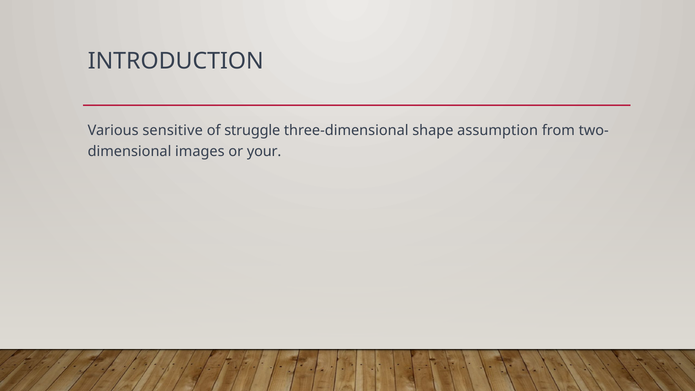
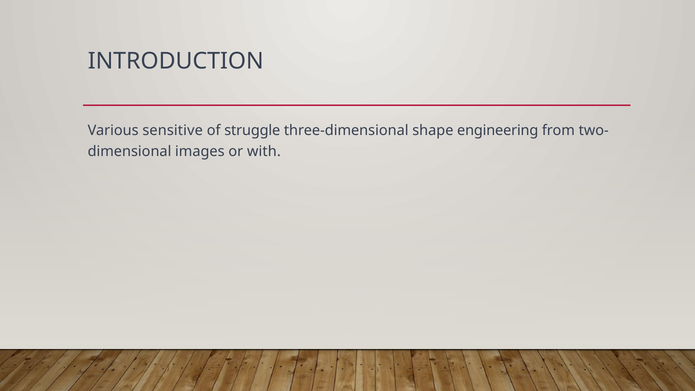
assumption: assumption -> engineering (498, 130)
your: your -> with (264, 151)
